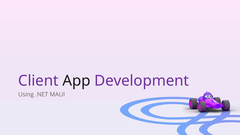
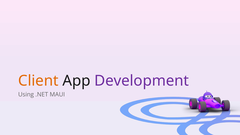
Client colour: purple -> orange (38, 81)
